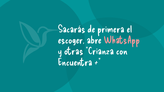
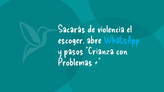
primera: primera -> violencia (111, 29)
WhatsApp colour: pink -> light blue (122, 40)
otras: otras -> pasos (74, 51)
Encuentra: Encuentra -> Problemas (75, 62)
